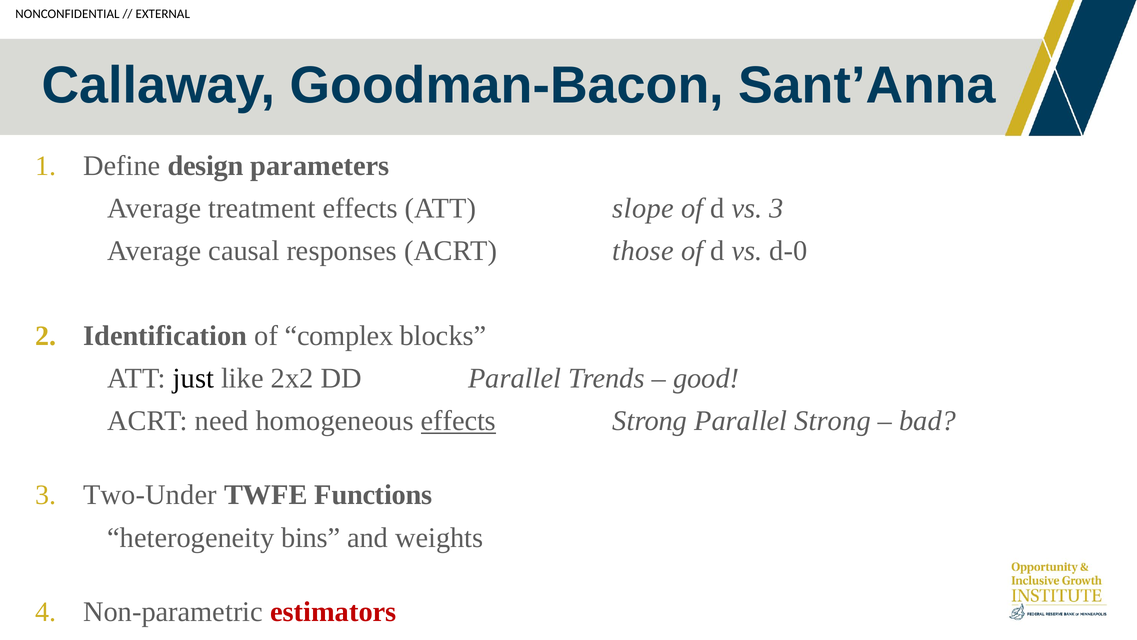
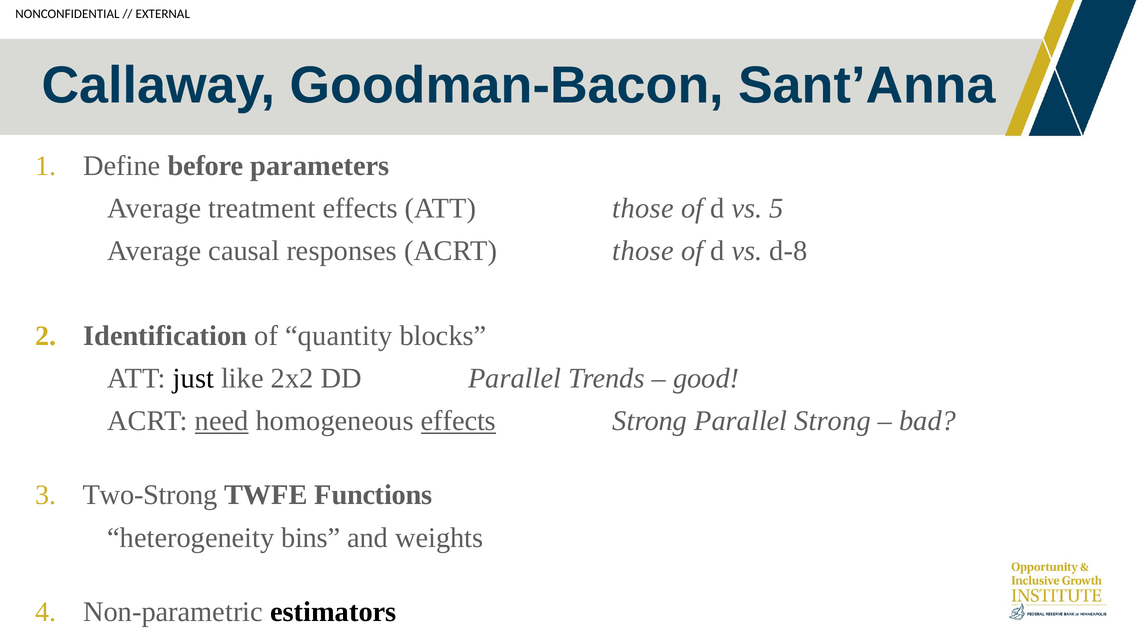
design: design -> before (206, 165)
ATT slope: slope -> those (643, 208)
vs 3: 3 -> 5 (776, 208)
d-0: d-0 -> d-8 (788, 251)
complex: complex -> quantity (339, 336)
need underline: none -> present (222, 421)
Two-Under: Two-Under -> Two-Strong (150, 495)
estimators colour: red -> black (333, 611)
